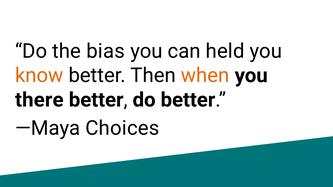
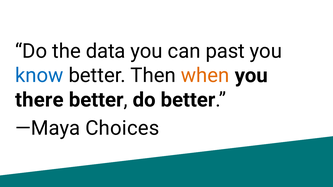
bias: bias -> data (106, 51)
held: held -> past (225, 51)
know colour: orange -> blue (39, 76)
